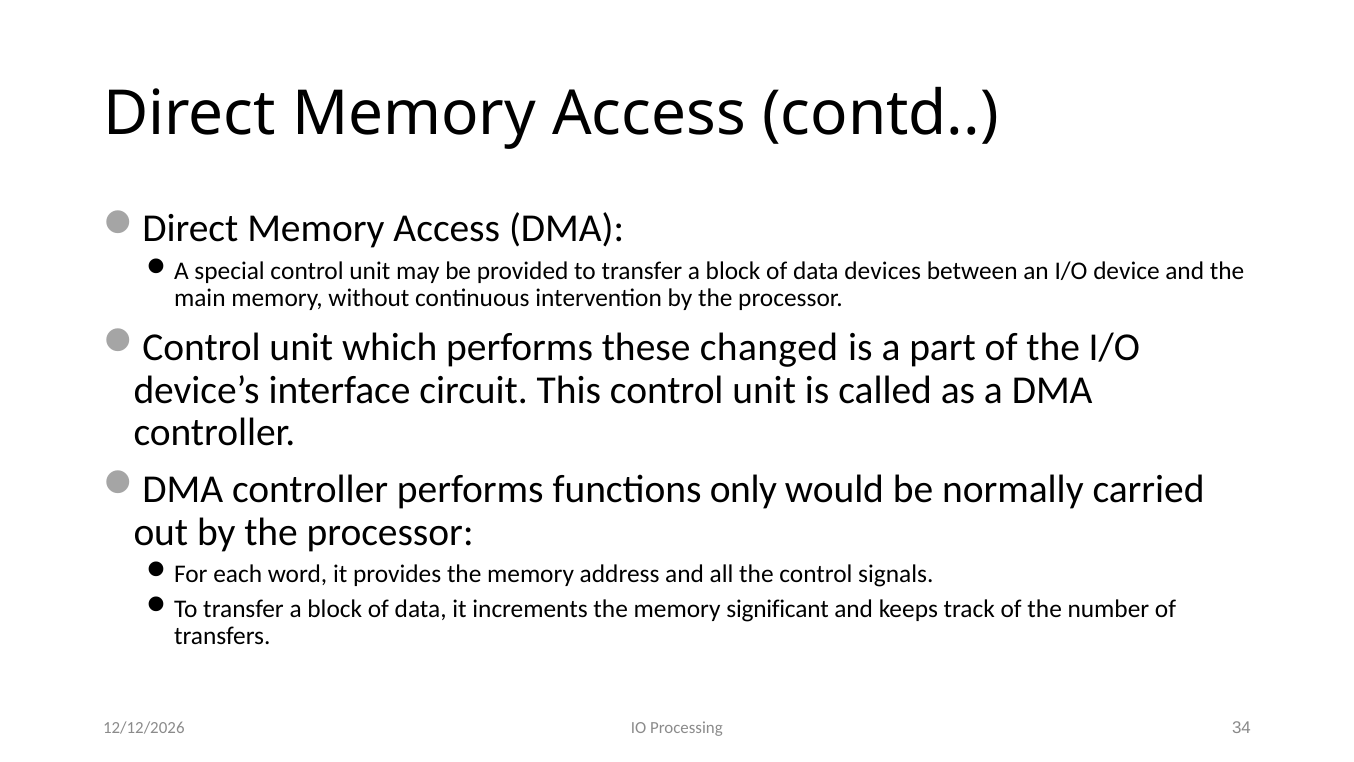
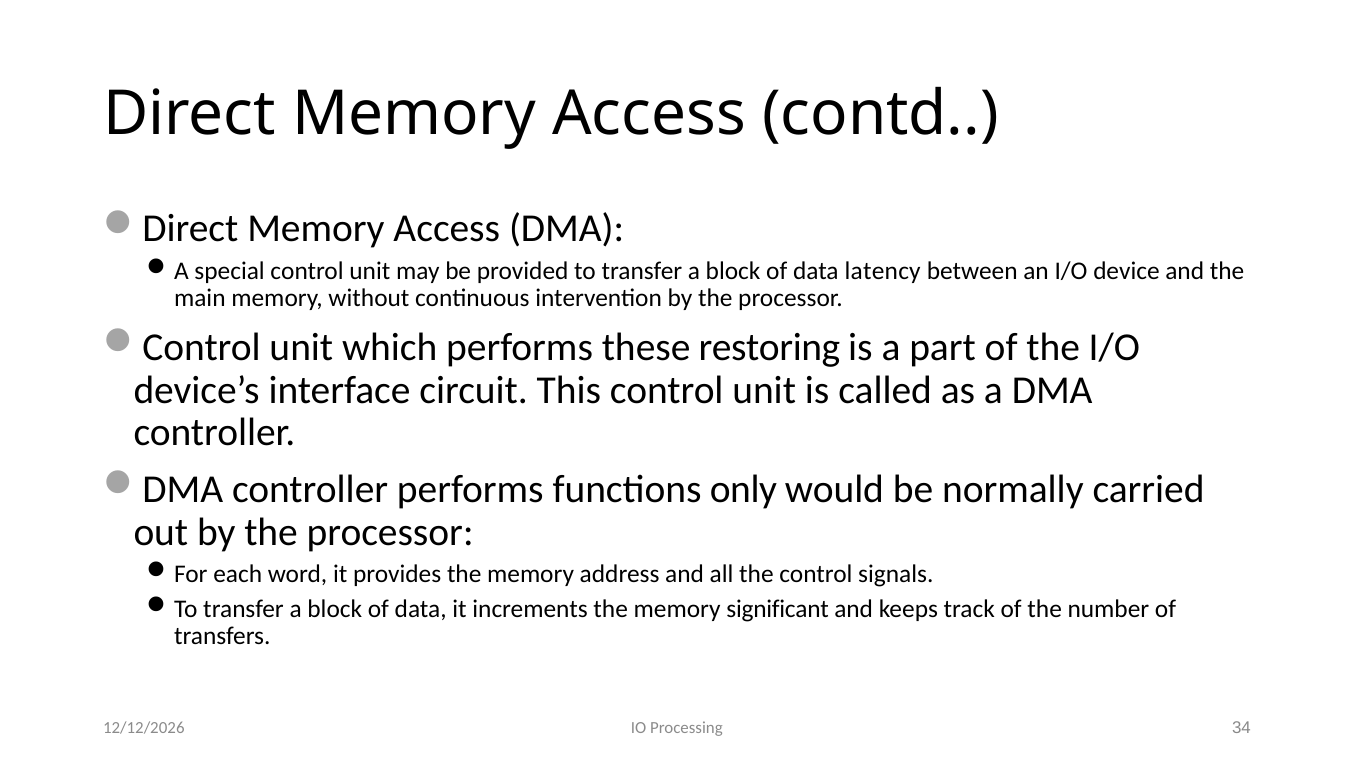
devices: devices -> latency (883, 271)
changed: changed -> restoring (769, 347)
